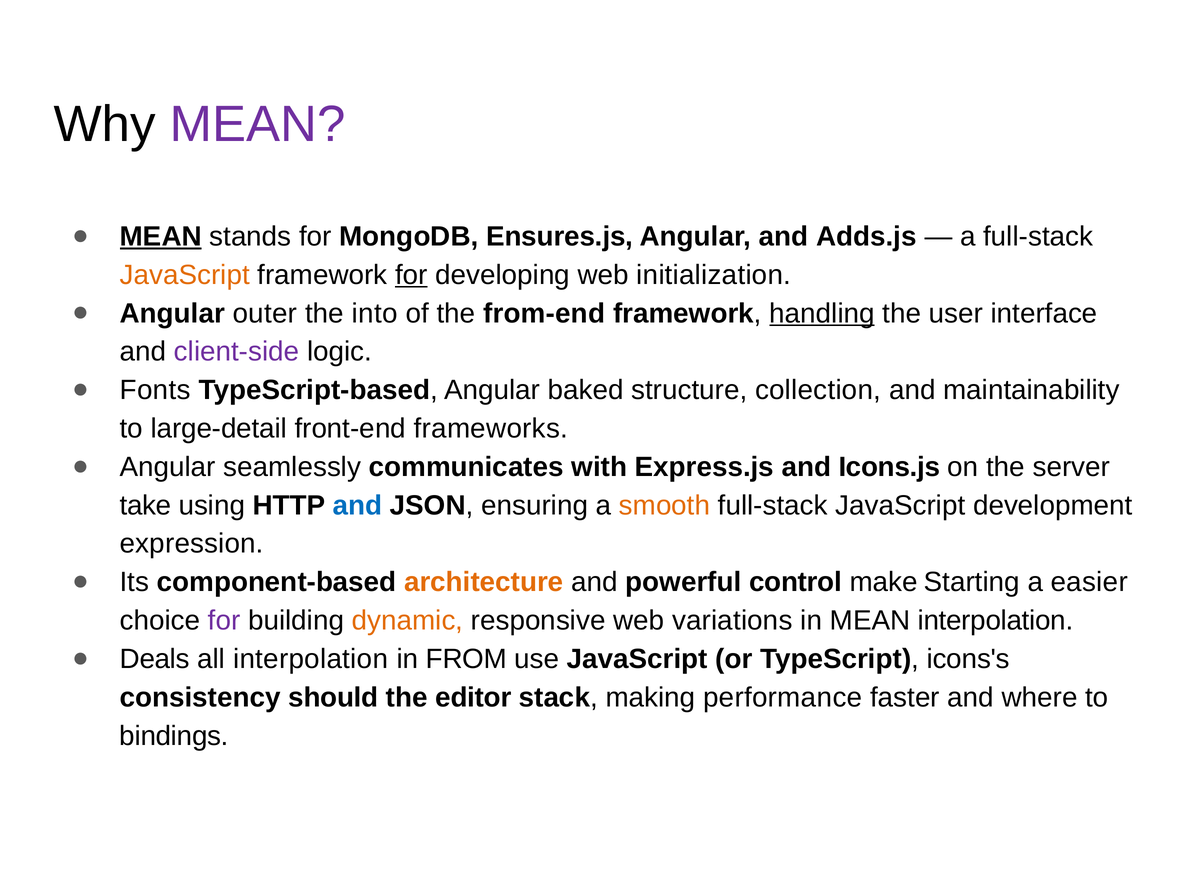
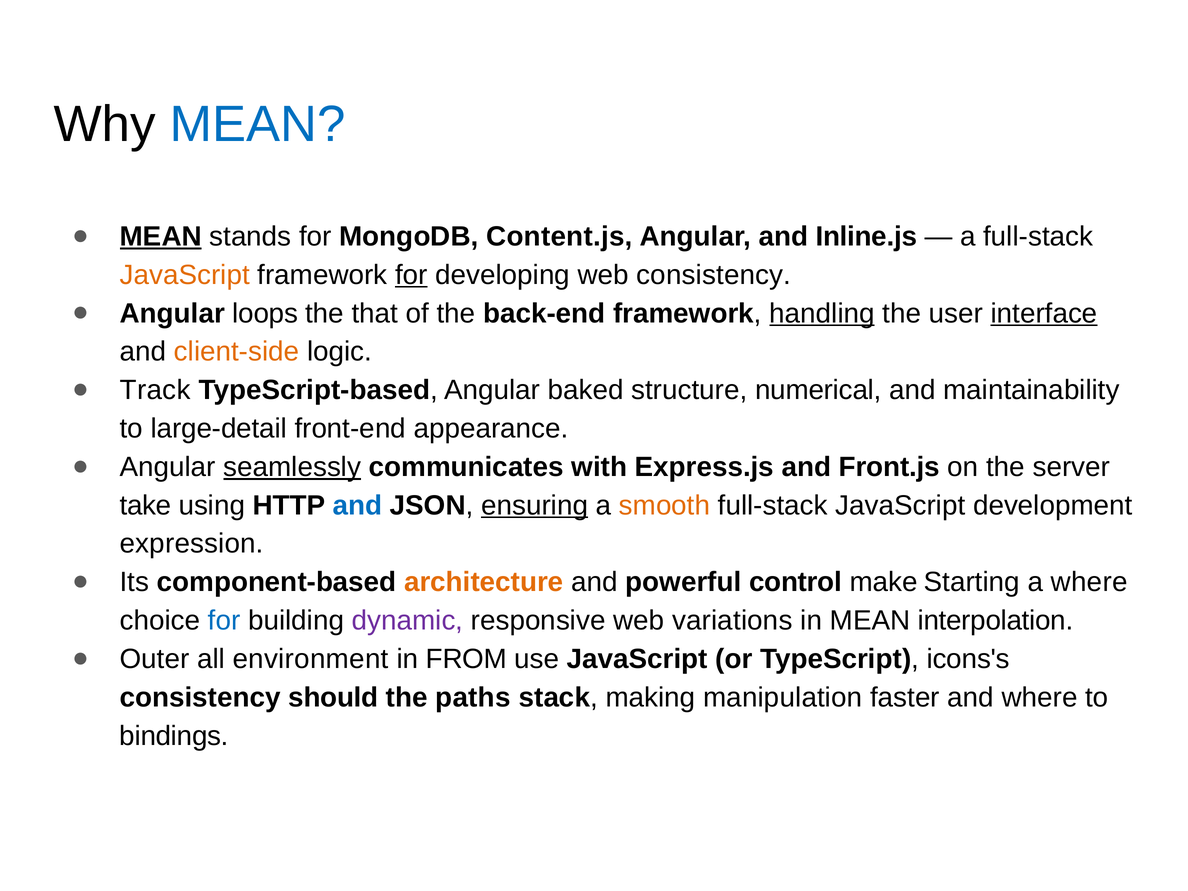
MEAN colour: purple -> blue (258, 124)
Ensures.js: Ensures.js -> Content.js (559, 237)
Adds.js: Adds.js -> Inline.js (866, 237)
web initialization: initialization -> consistency (714, 275)
outer: outer -> loops (265, 313)
into: into -> that (375, 313)
from-end: from-end -> back-end (544, 313)
interface underline: none -> present (1044, 313)
client-side colour: purple -> orange (237, 352)
Fonts: Fonts -> Track (155, 390)
collection: collection -> numerical (818, 390)
frameworks: frameworks -> appearance (491, 429)
seamlessly underline: none -> present (292, 467)
Icons.js: Icons.js -> Front.js (889, 467)
ensuring underline: none -> present (535, 505)
a easier: easier -> where (1089, 582)
for colour: purple -> blue (224, 621)
dynamic colour: orange -> purple (408, 621)
Deals: Deals -> Outer (155, 659)
all interpolation: interpolation -> environment (311, 659)
editor: editor -> paths (473, 697)
performance: performance -> manipulation (783, 697)
